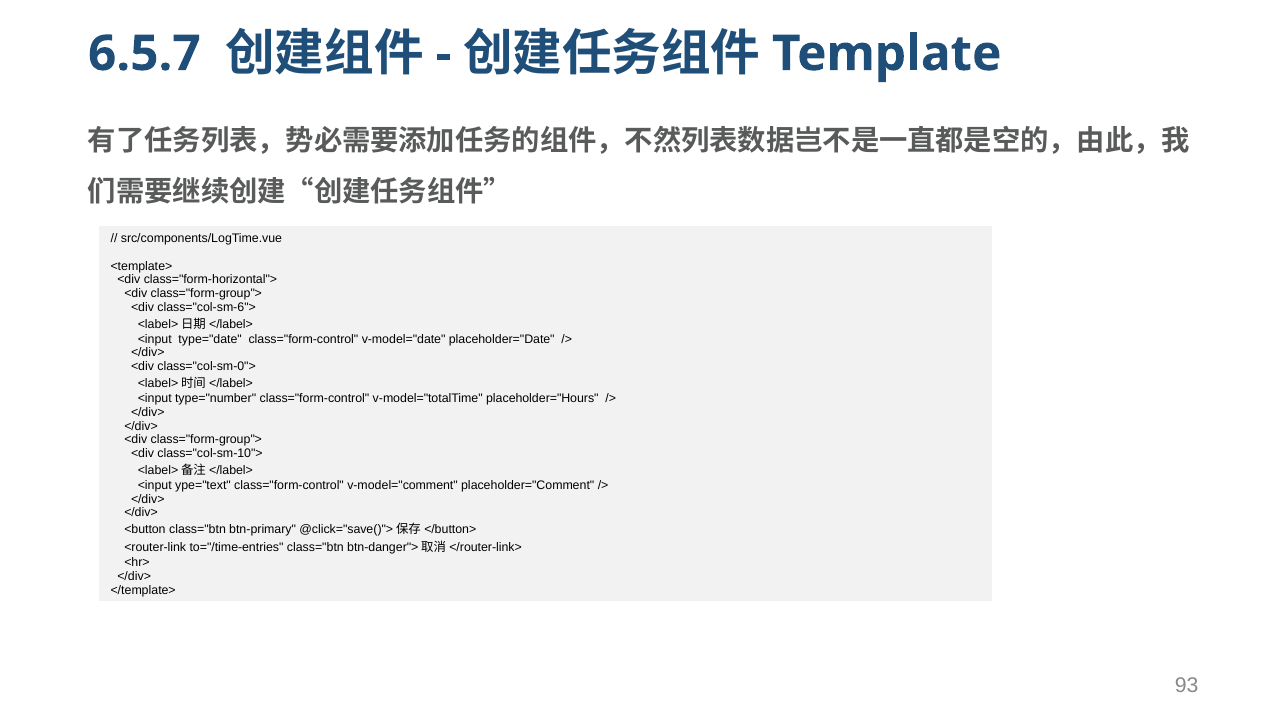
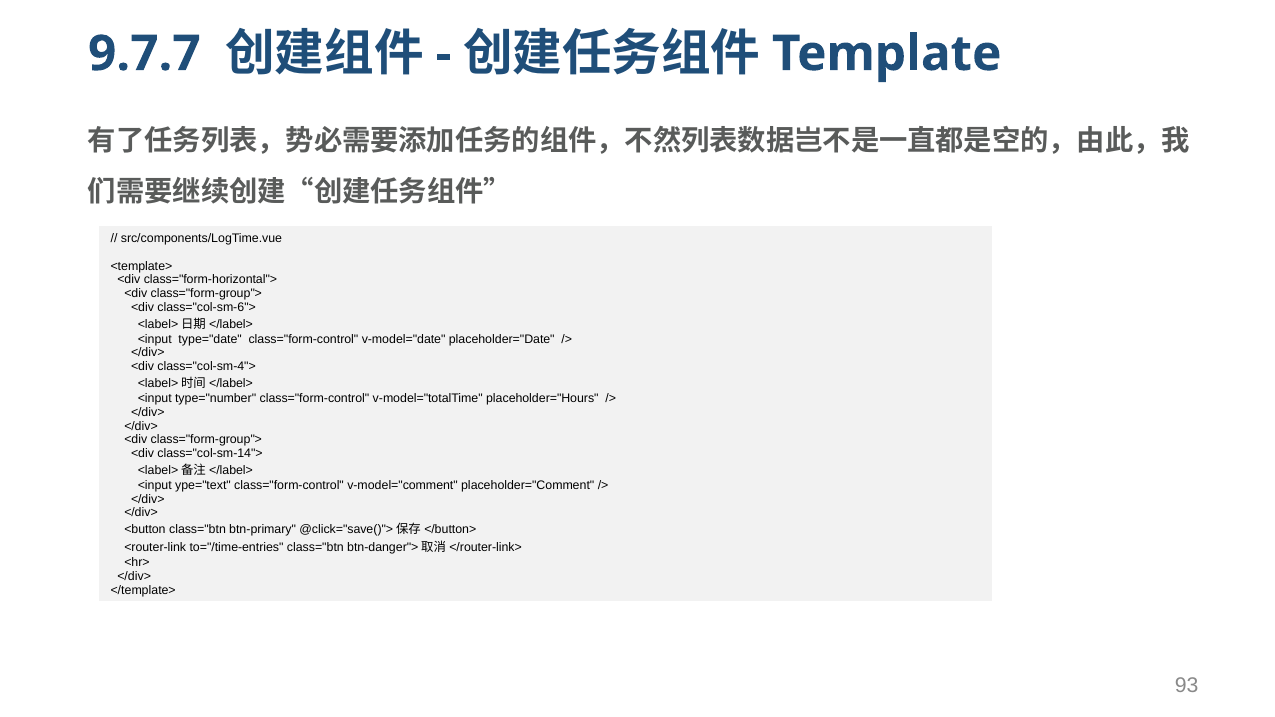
6.5.7: 6.5.7 -> 9.7.7 (144, 54)
class="col-sm-0">: class="col-sm-0"> -> class="col-sm-4"> (207, 367)
class="col-sm-10">: class="col-sm-10"> -> class="col-sm-14"> (210, 454)
